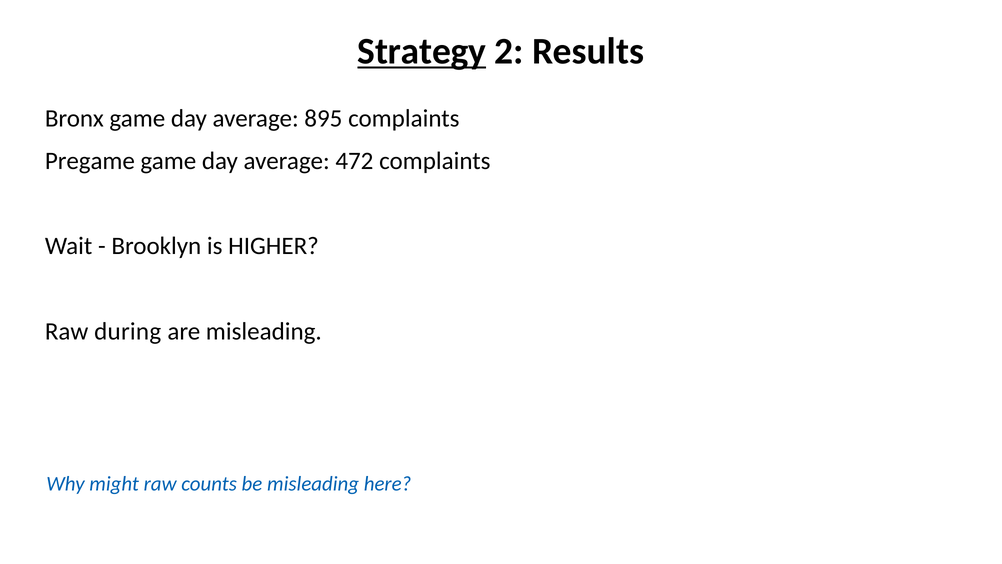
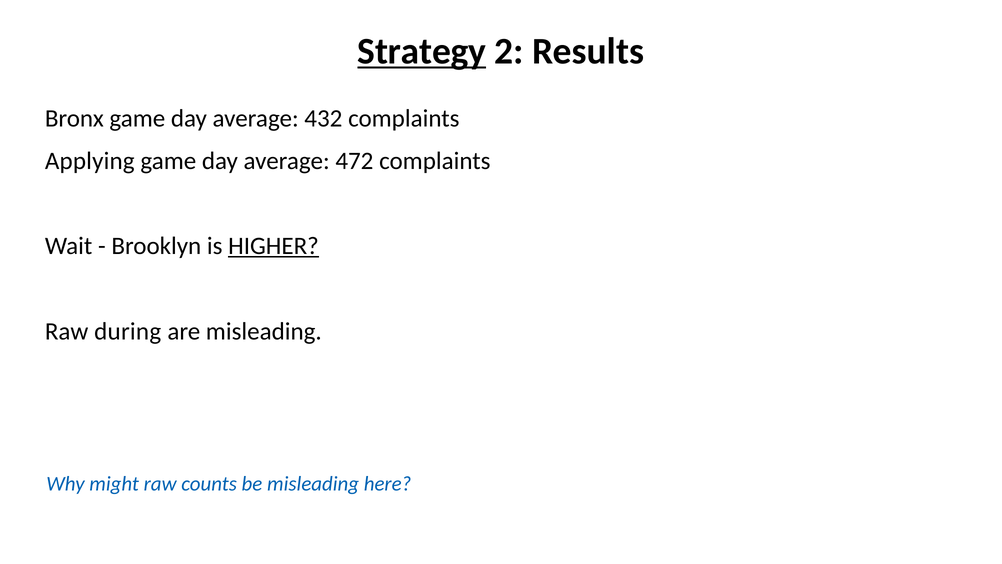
895: 895 -> 432 (323, 118)
Pregame: Pregame -> Applying (90, 161)
HIGHER underline: none -> present (273, 246)
